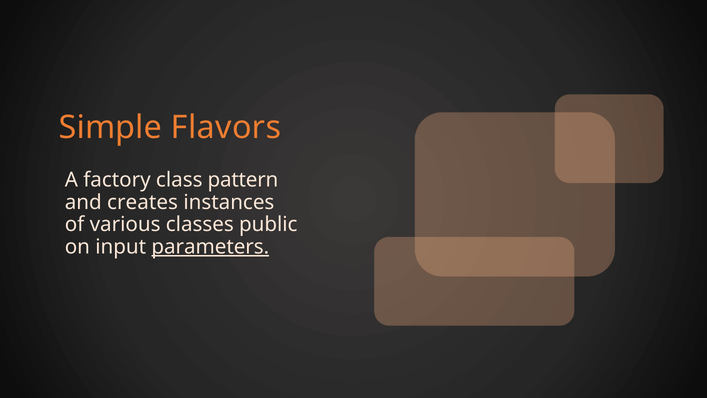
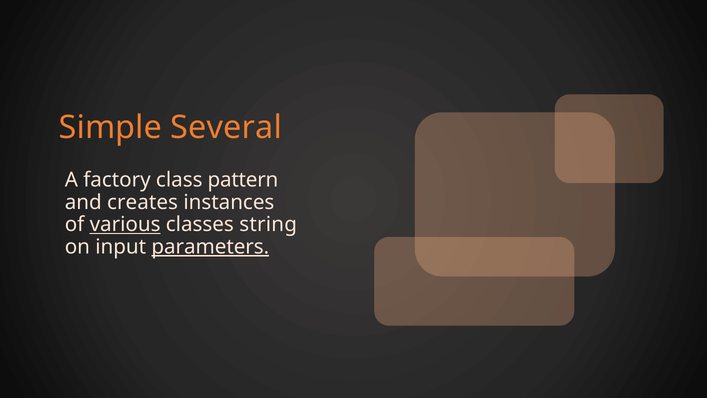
Flavors: Flavors -> Several (226, 127)
various underline: none -> present (125, 224)
public: public -> string (268, 224)
